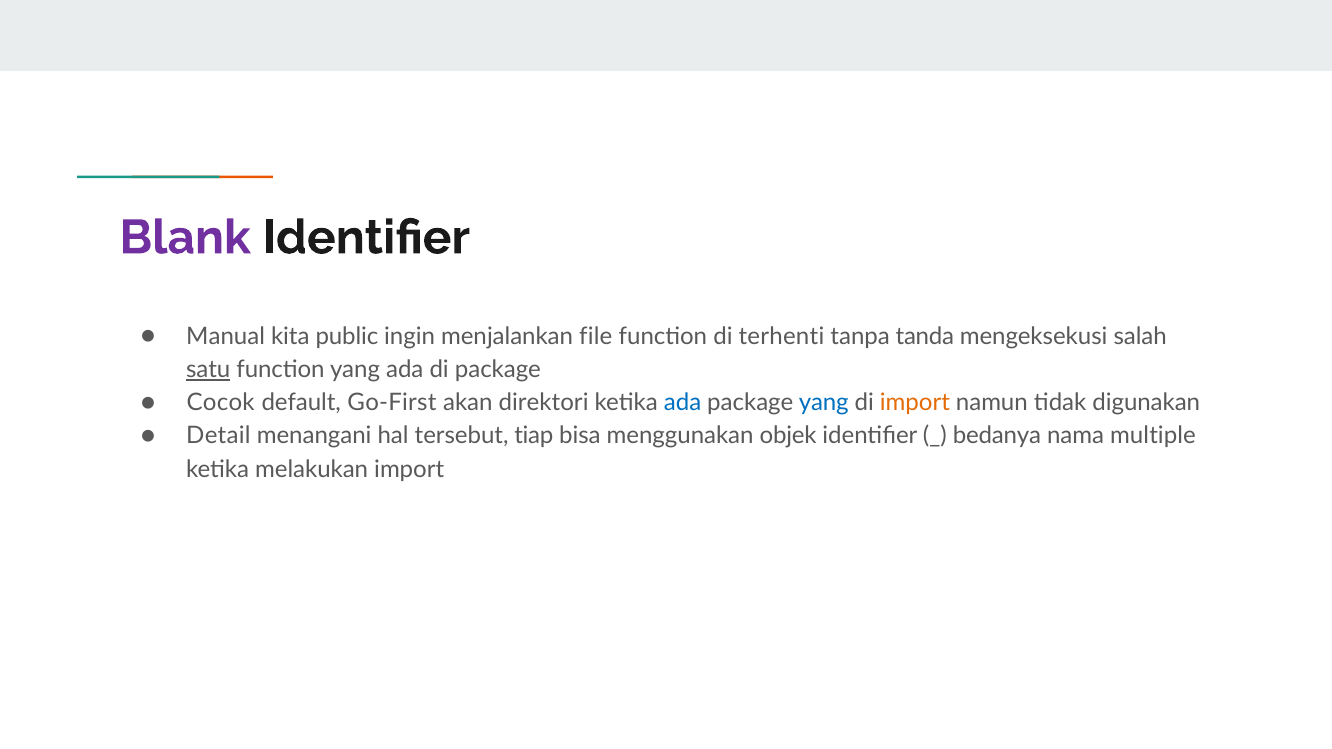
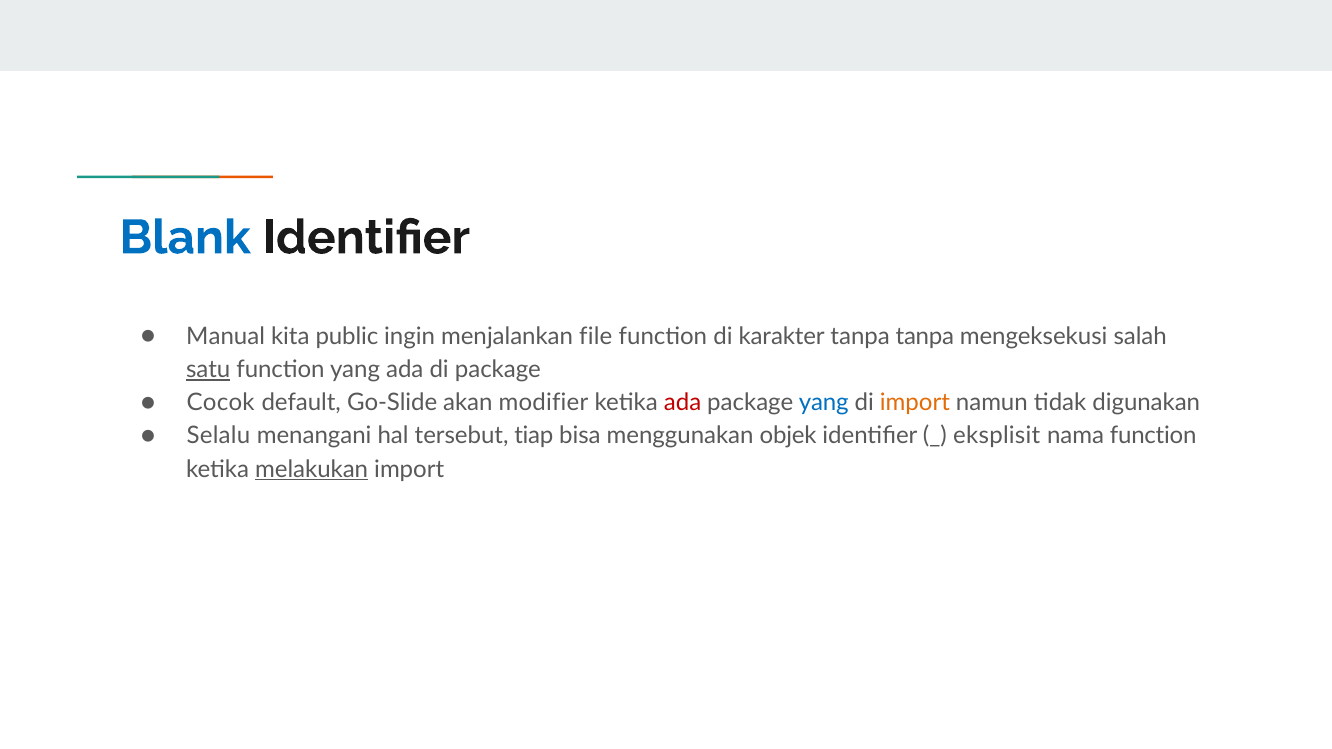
Blank colour: purple -> blue (185, 238)
terhenti: terhenti -> karakter (782, 337)
tanpa tanda: tanda -> tanpa (925, 337)
Go-First: Go-First -> Go-Slide (392, 403)
direktori: direktori -> modifier (543, 403)
ada colour: blue -> red (682, 403)
Detail: Detail -> Selalu (218, 436)
bedanya: bedanya -> eksplisit (997, 436)
nama multiple: multiple -> function (1153, 436)
melakukan underline: none -> present (312, 469)
